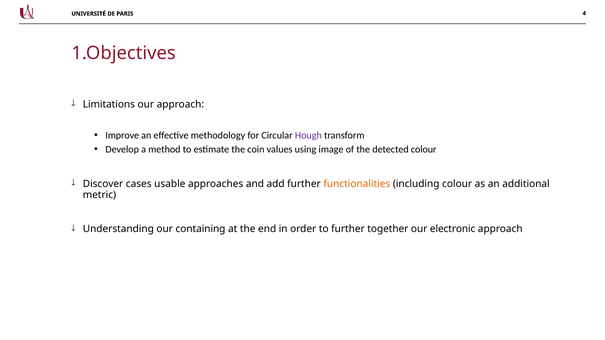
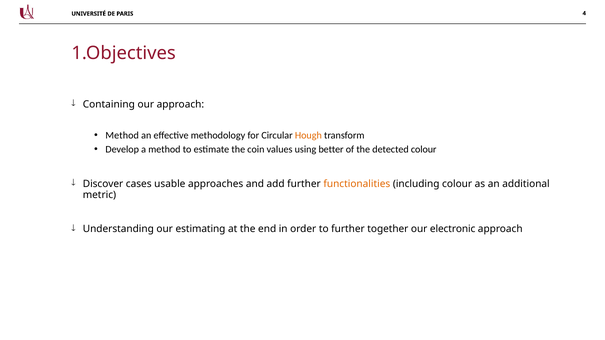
Limitations: Limitations -> Containing (109, 104)
Improve: Improve -> Method (122, 136)
Hough colour: purple -> orange (308, 136)
image: image -> better (331, 150)
containing: containing -> estimating (201, 229)
